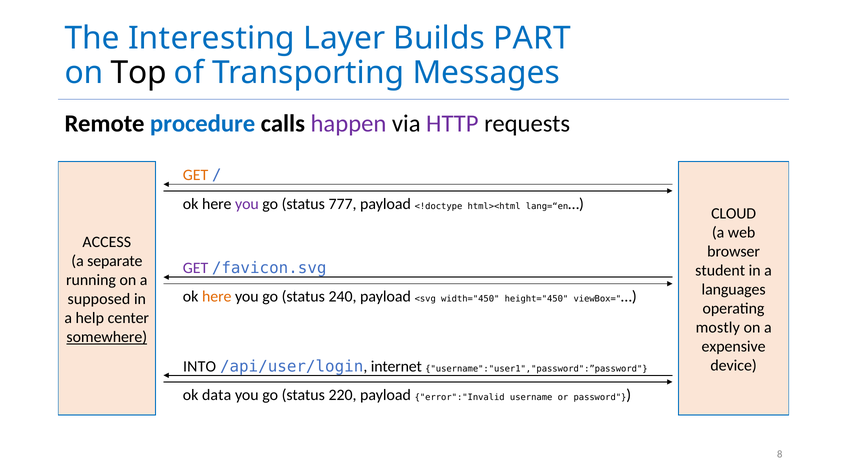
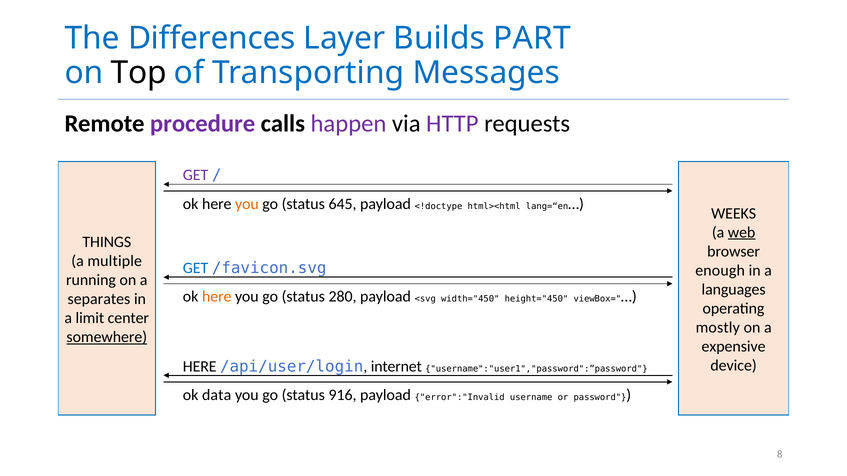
Interesting: Interesting -> Differences (212, 38)
procedure colour: blue -> purple (203, 124)
GET colour: orange -> purple (196, 175)
you colour: purple -> orange (247, 204)
777: 777 -> 645 (343, 204)
CLOUD: CLOUD -> WEEKS (734, 213)
web underline: none -> present (742, 233)
ACCESS: ACCESS -> THINGS (107, 242)
separate: separate -> multiple (115, 261)
GET colour: purple -> blue (196, 268)
student: student -> enough (720, 271)
240: 240 -> 280 (343, 297)
supposed: supposed -> separates (99, 299)
help: help -> limit (90, 318)
INTO: INTO -> HERE (200, 367)
220: 220 -> 916 (343, 395)
